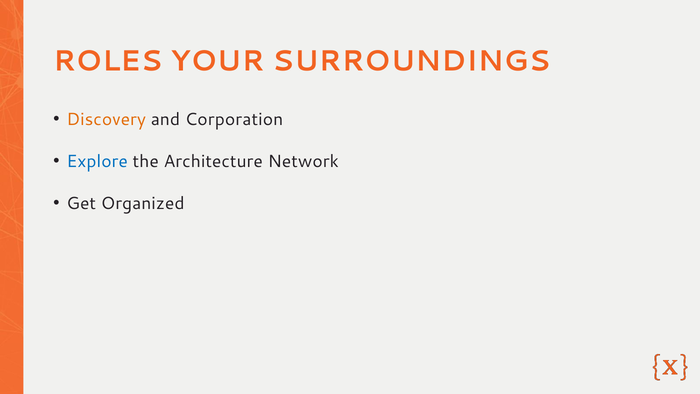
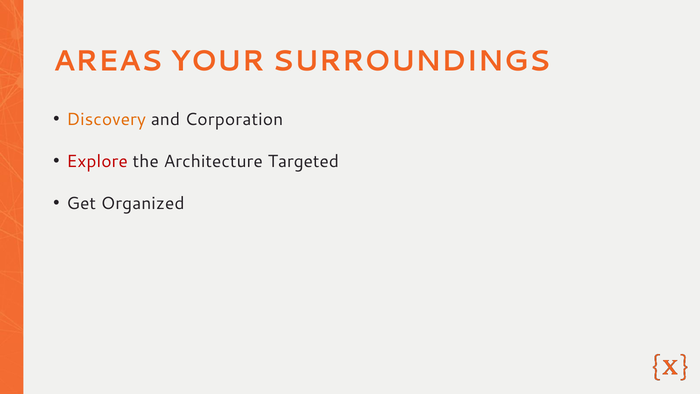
ROLES: ROLES -> AREAS (108, 61)
Explore colour: blue -> red (97, 161)
Network: Network -> Targeted (303, 161)
